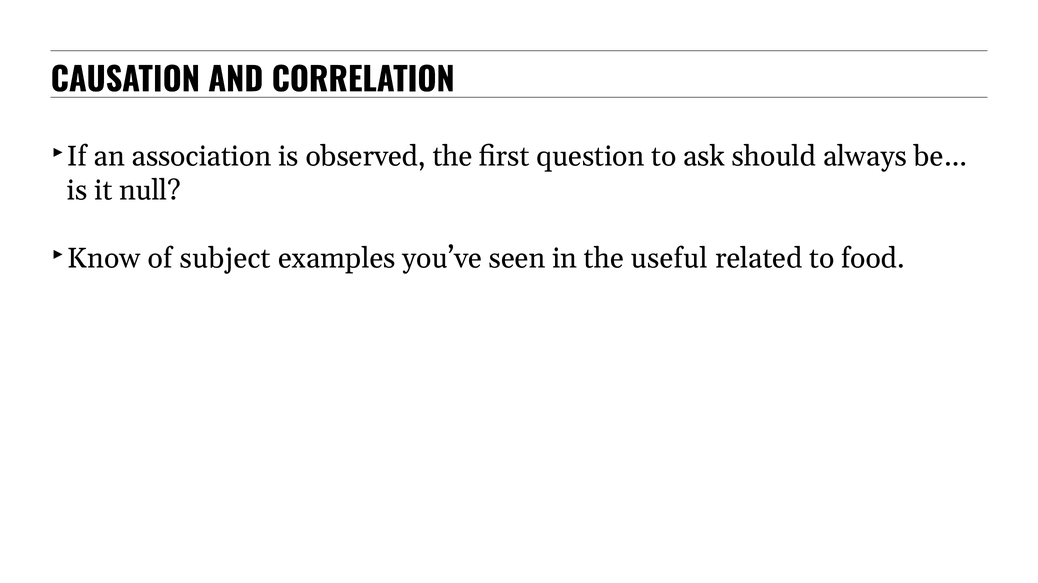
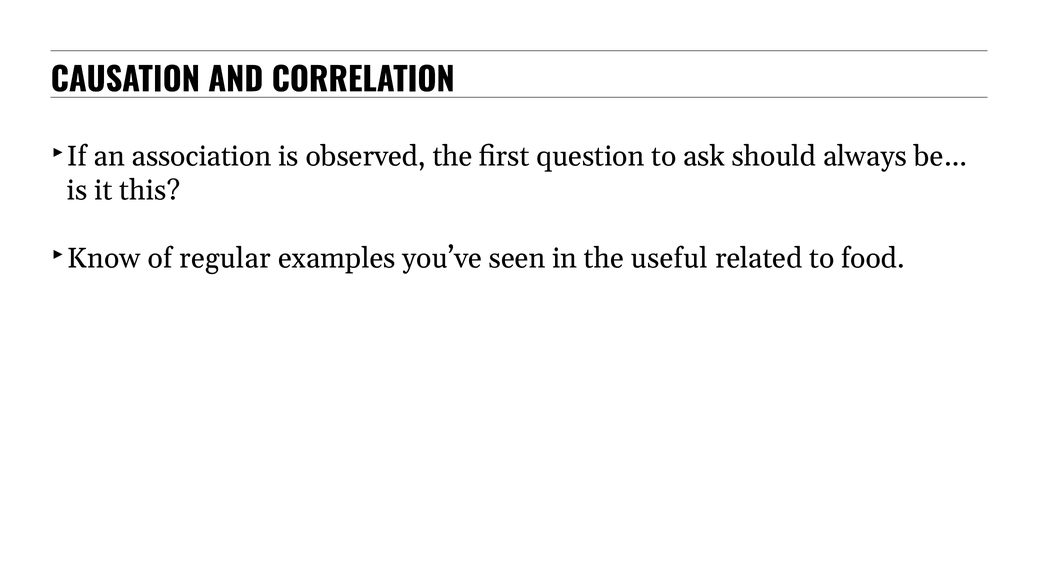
null: null -> this (150, 190)
subject: subject -> regular (225, 259)
